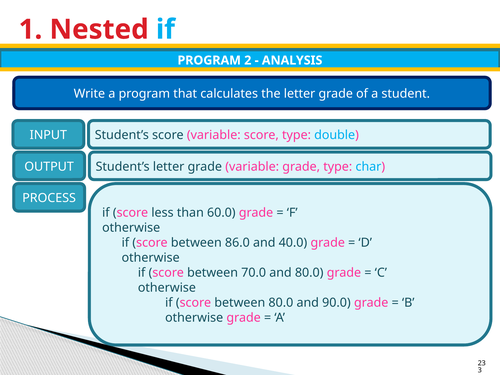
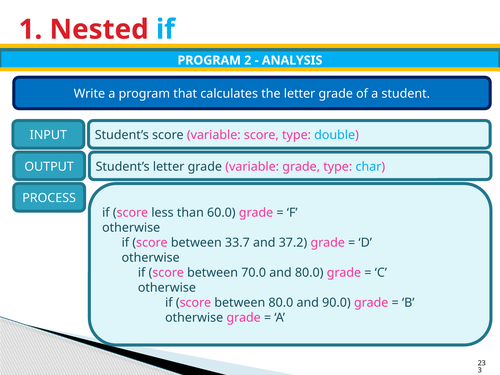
86.0: 86.0 -> 33.7 (237, 243)
40.0: 40.0 -> 37.2 (293, 243)
